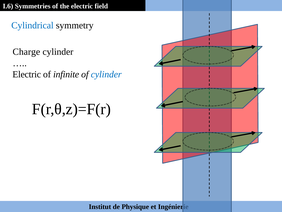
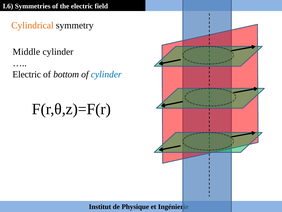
Cylindrical colour: blue -> orange (32, 25)
Charge: Charge -> Middle (26, 52)
infinite: infinite -> bottom (66, 74)
